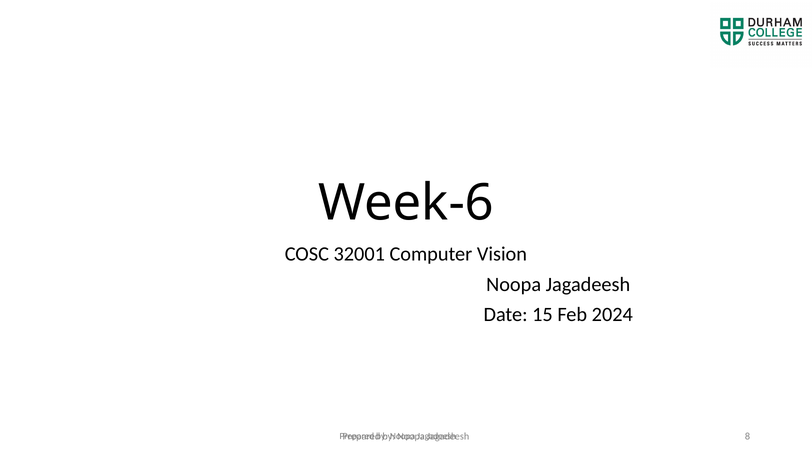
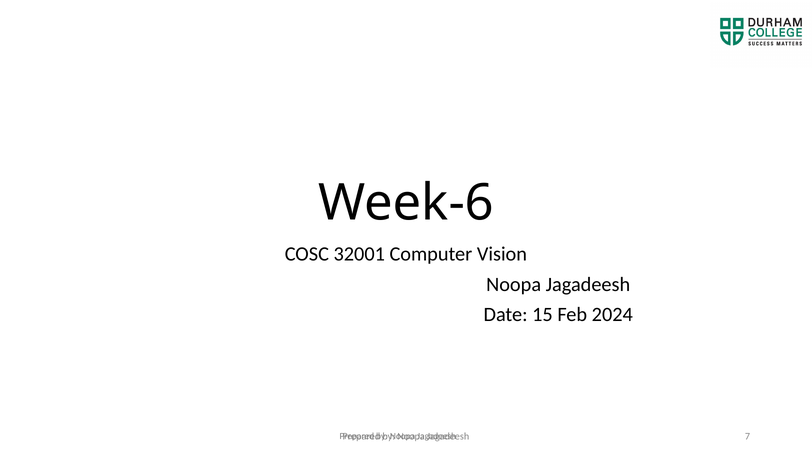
8: 8 -> 7 (748, 436)
